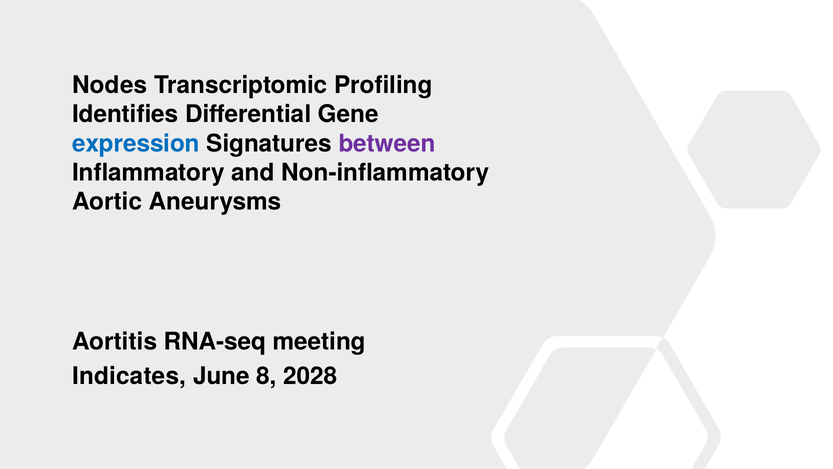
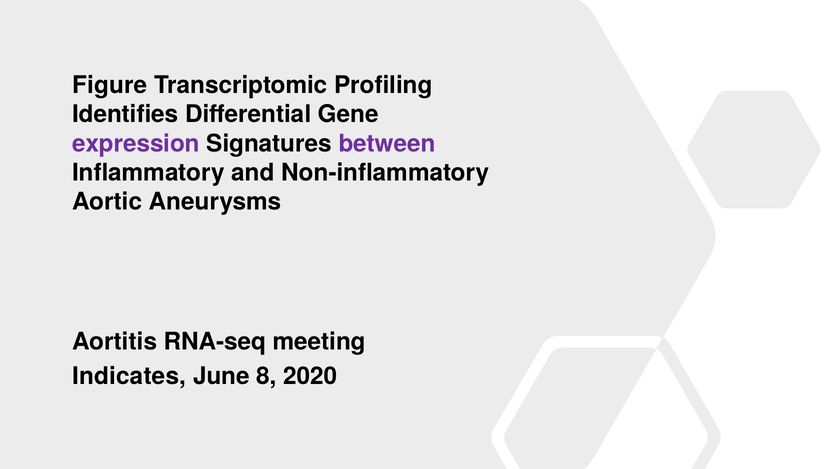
Nodes: Nodes -> Figure (110, 85)
expression colour: blue -> purple (136, 143)
2028: 2028 -> 2020 (310, 376)
